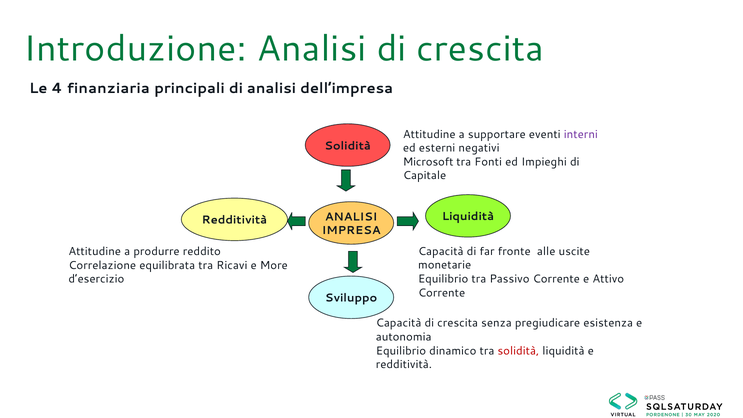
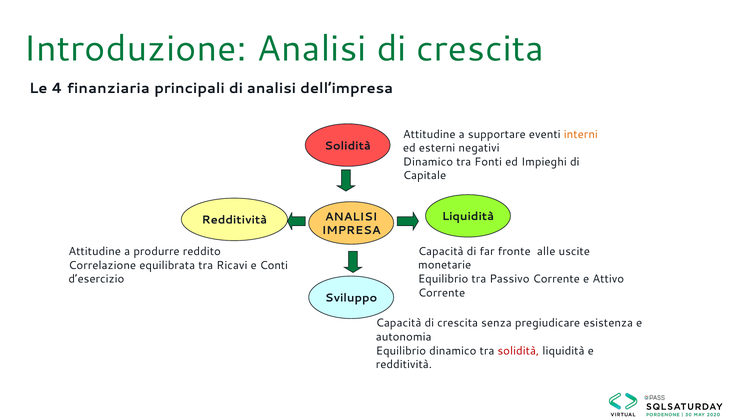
interni colour: purple -> orange (581, 134)
Microsoft: Microsoft -> Dinamico (428, 162)
More: More -> Conti (274, 265)
